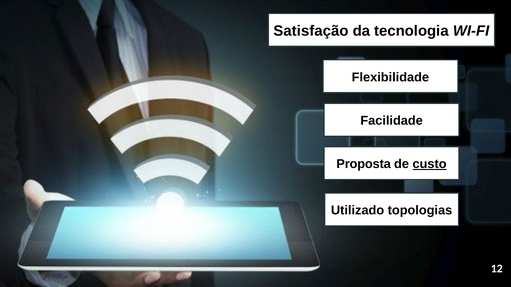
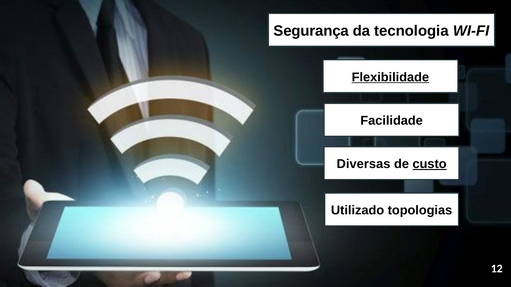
Satisfação: Satisfação -> Segurança (311, 31)
Flexibilidade underline: none -> present (390, 77)
Proposta: Proposta -> Diversas (364, 164)
